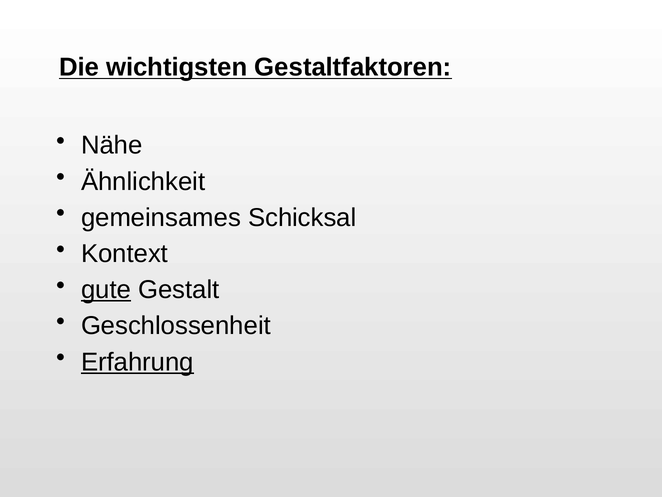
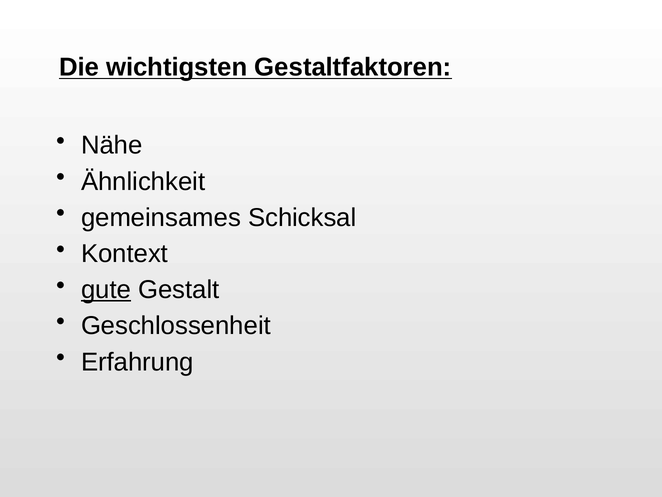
Erfahrung underline: present -> none (137, 362)
